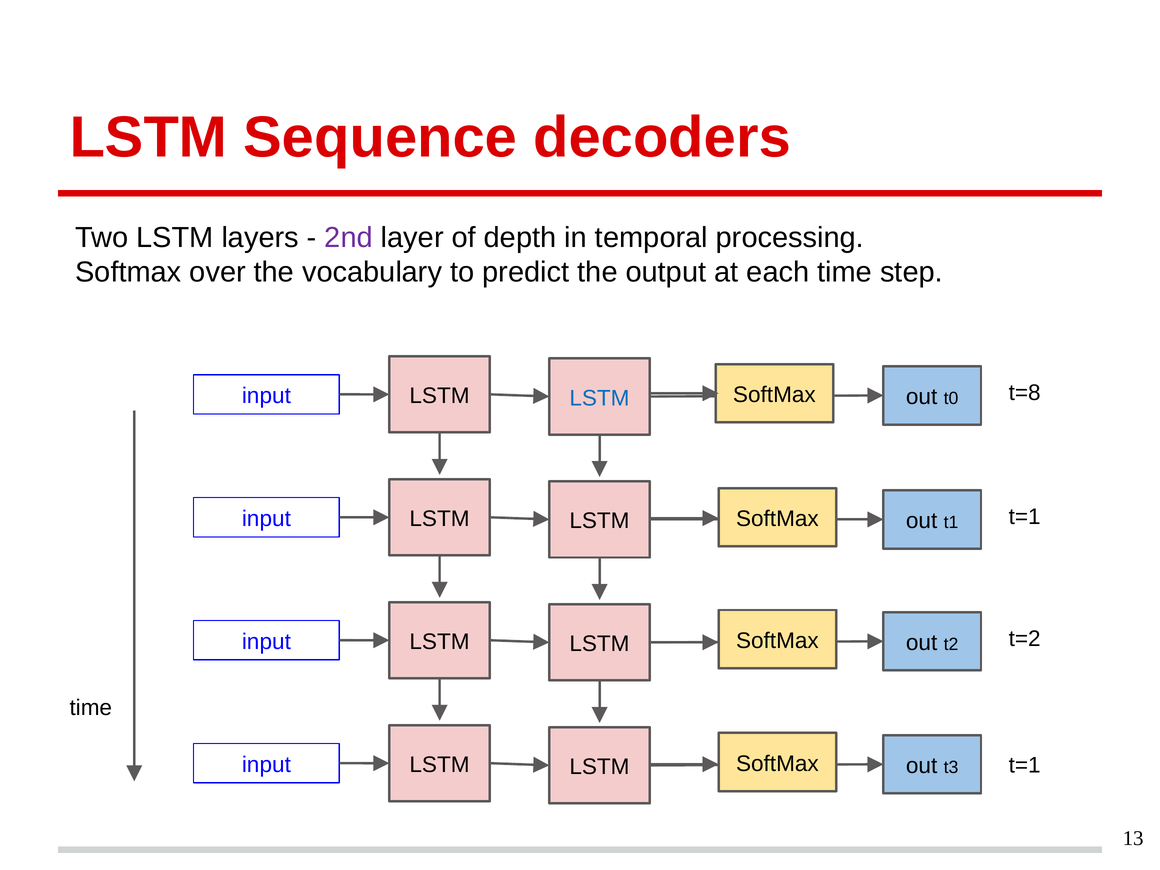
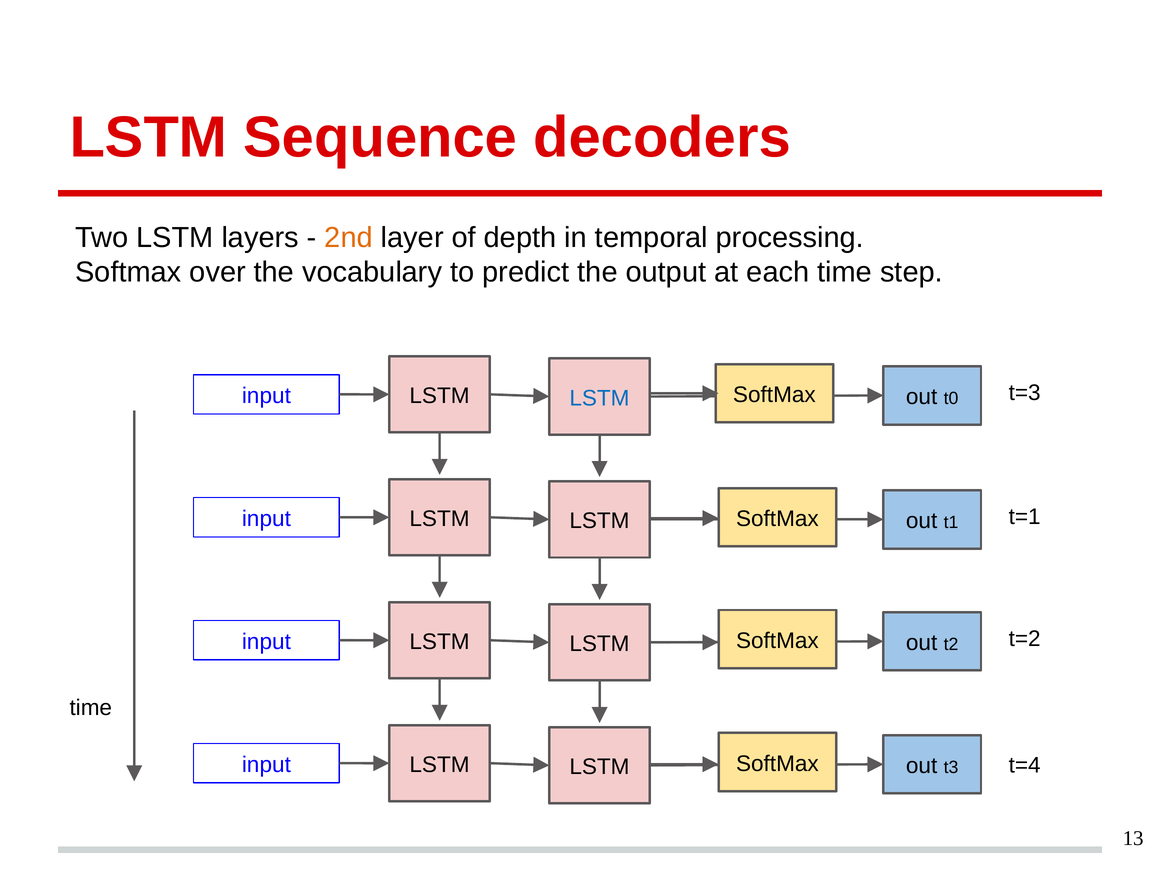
2nd colour: purple -> orange (349, 238)
t=8: t=8 -> t=3 (1025, 393)
t=1: t=1 -> t=4 (1025, 765)
